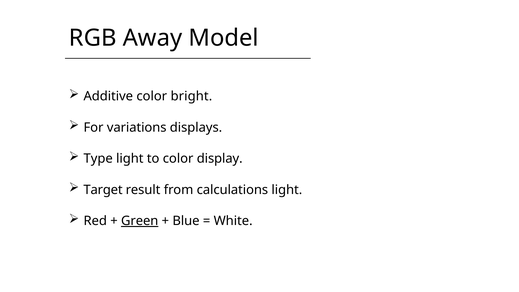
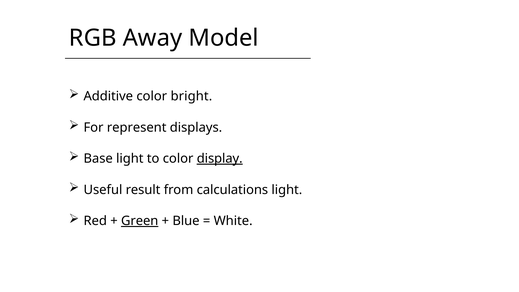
variations: variations -> represent (137, 127)
Type: Type -> Base (98, 159)
display underline: none -> present (220, 159)
Target: Target -> Useful (103, 190)
